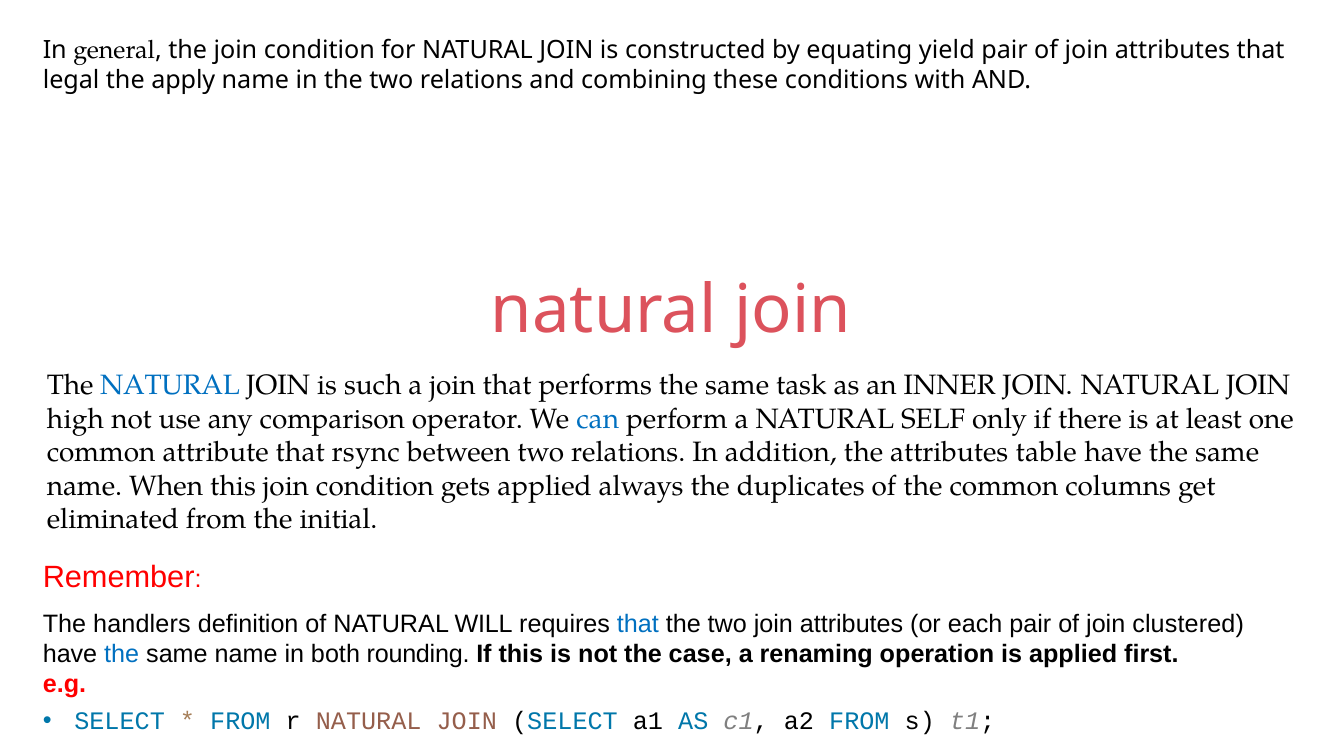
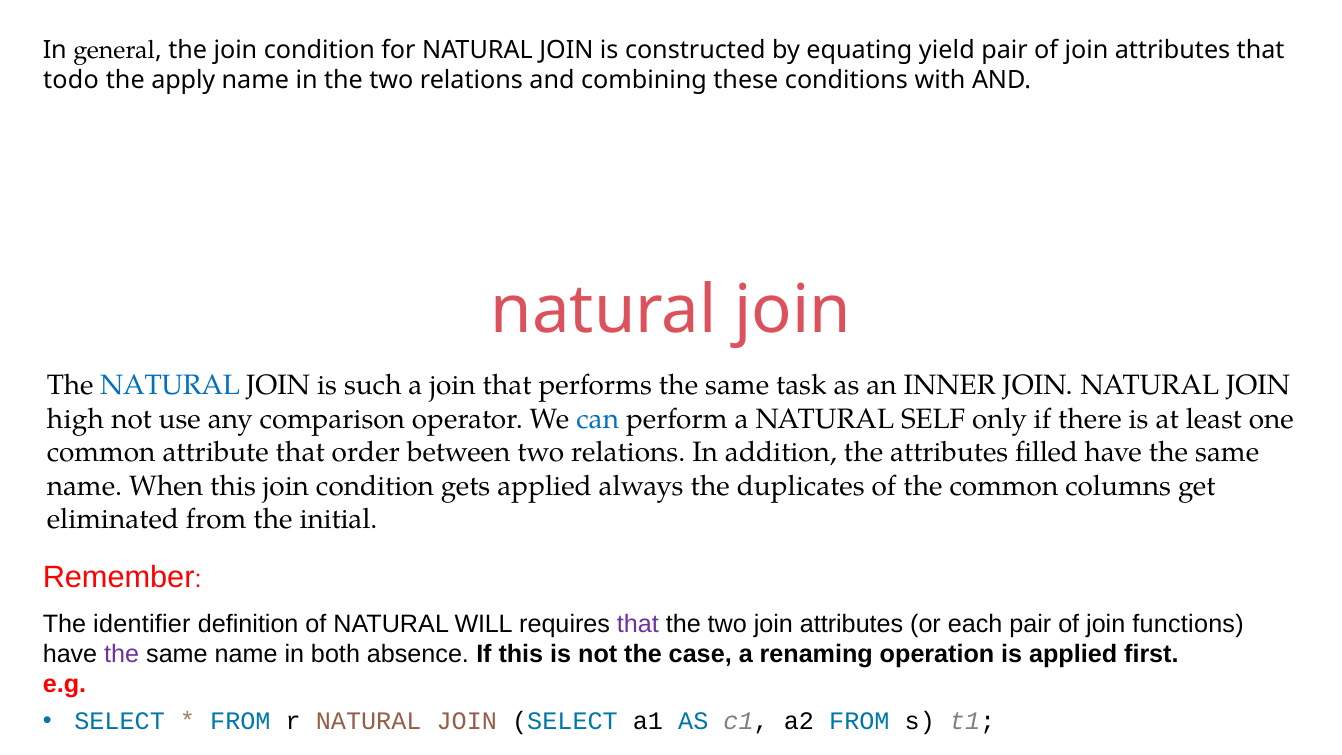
legal: legal -> todo (71, 81)
rsync: rsync -> order (366, 452)
table: table -> filled (1047, 452)
handlers: handlers -> identifier (142, 624)
that colour: blue -> purple (638, 624)
clustered: clustered -> functions (1188, 624)
the colour: blue -> purple (122, 654)
rounding: rounding -> absence (418, 654)
